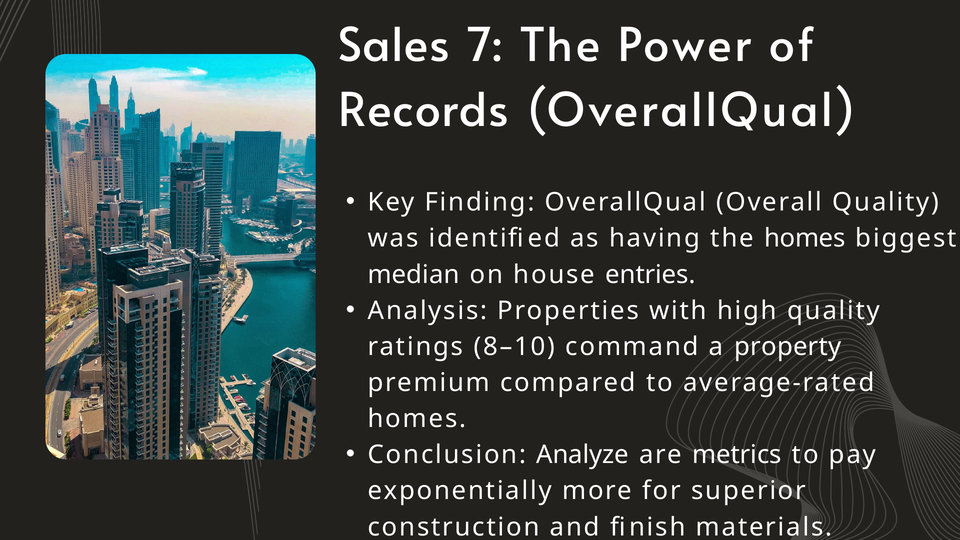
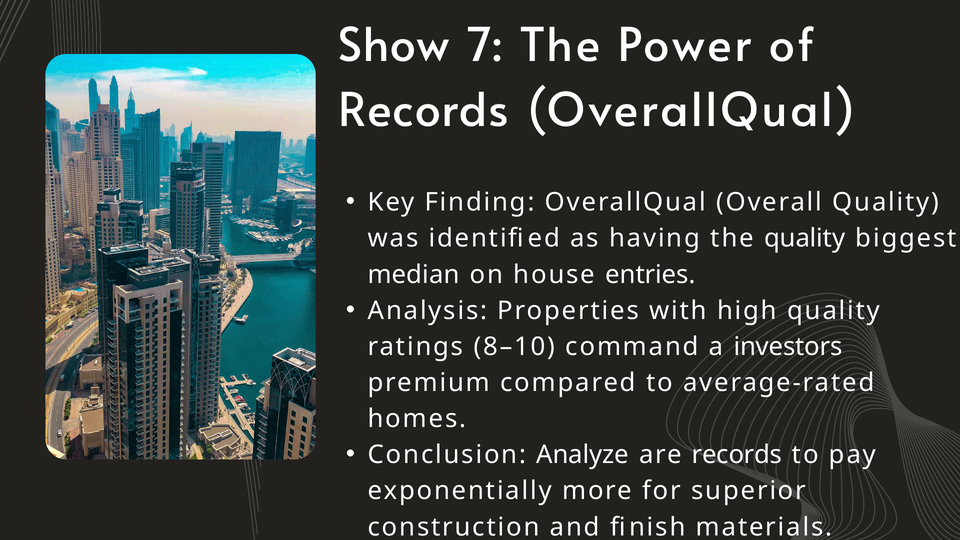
Sales: Sales -> Show (394, 46)
the homes: homes -> quality (805, 238)
property: property -> investors (788, 347)
are metrics: metrics -> records (737, 455)
